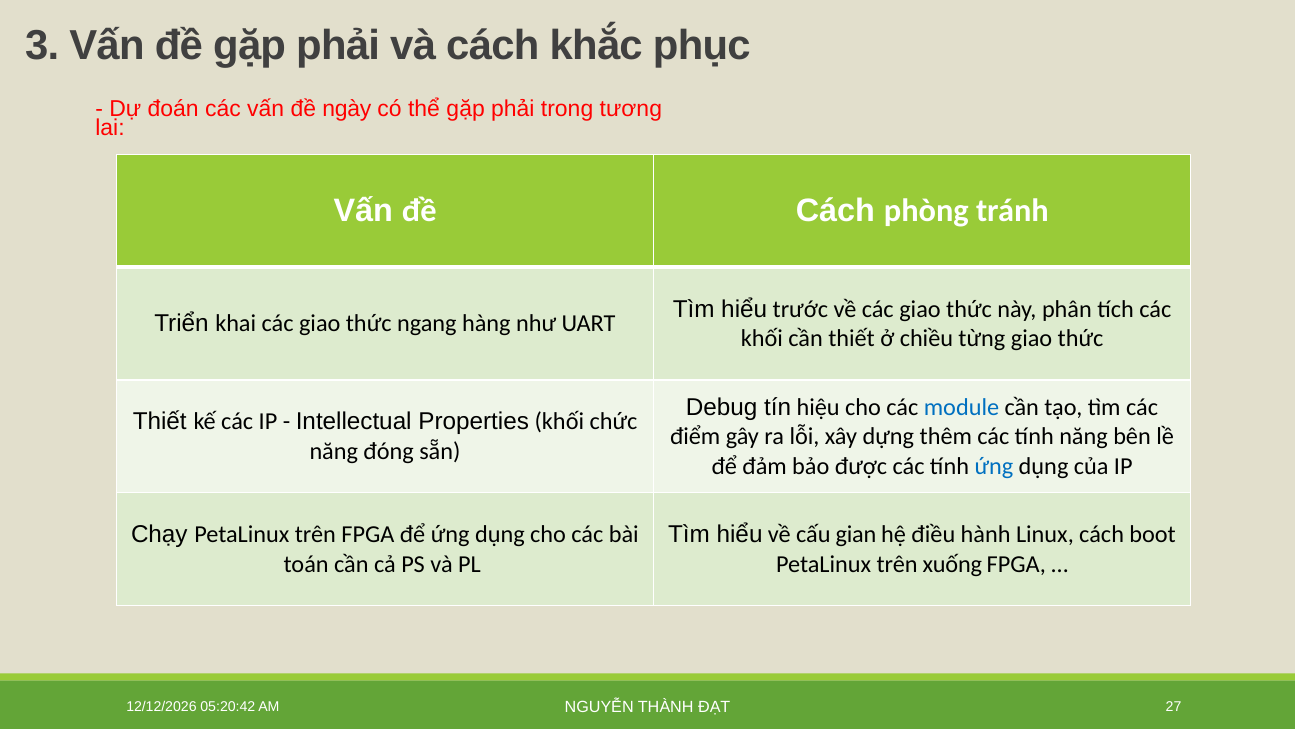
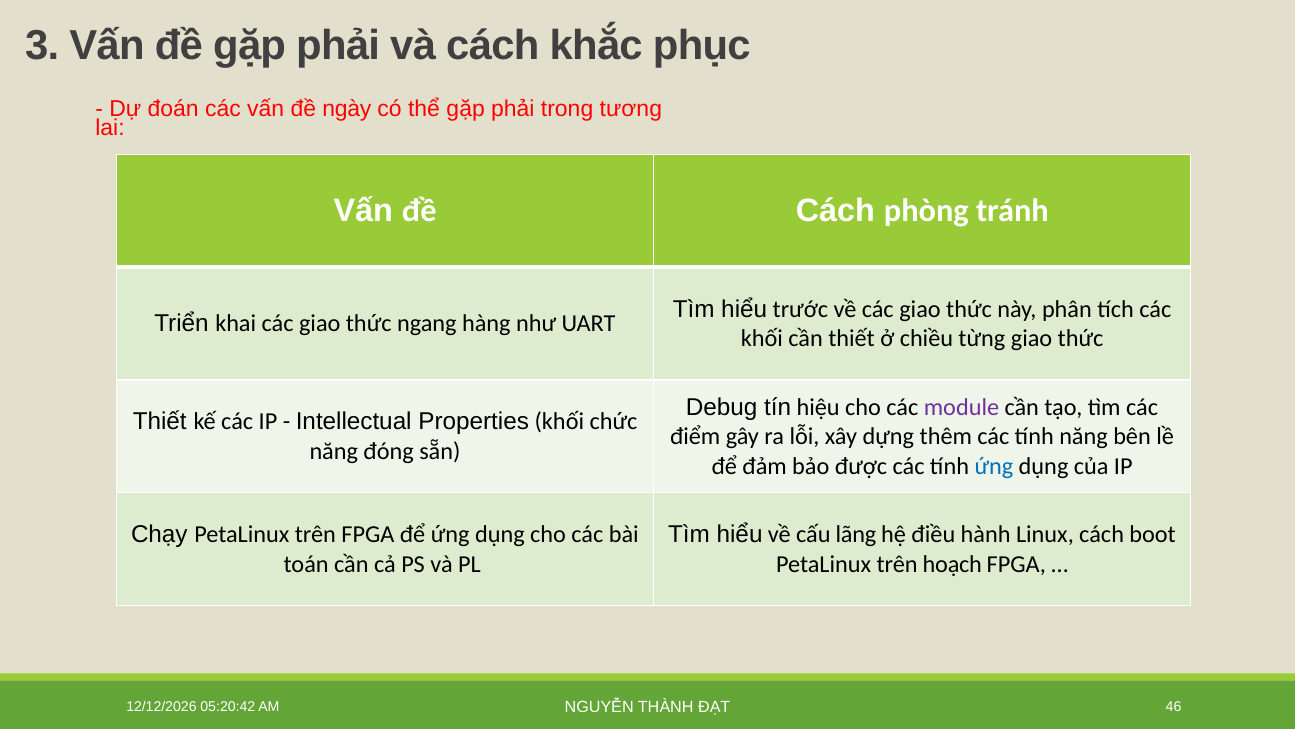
module colour: blue -> purple (961, 407)
gian: gian -> lãng (856, 534)
xuống: xuống -> hoạch (952, 564)
27: 27 -> 46 (1174, 706)
